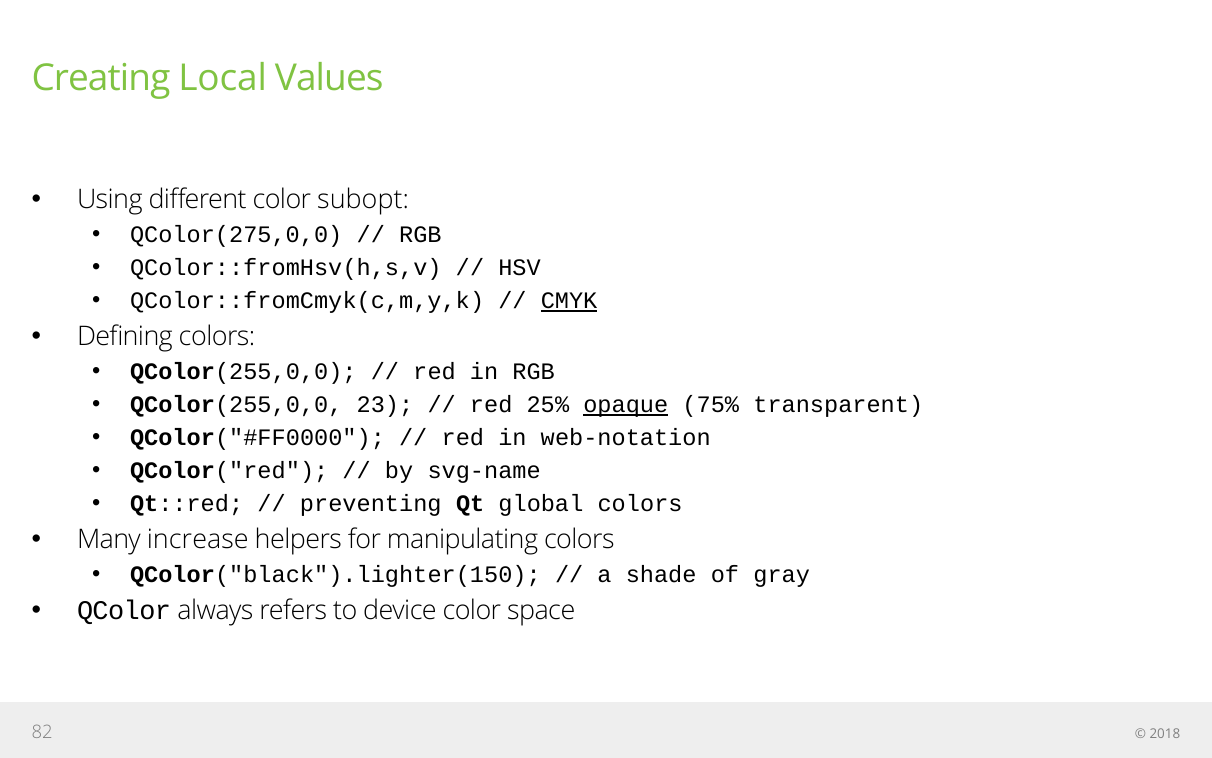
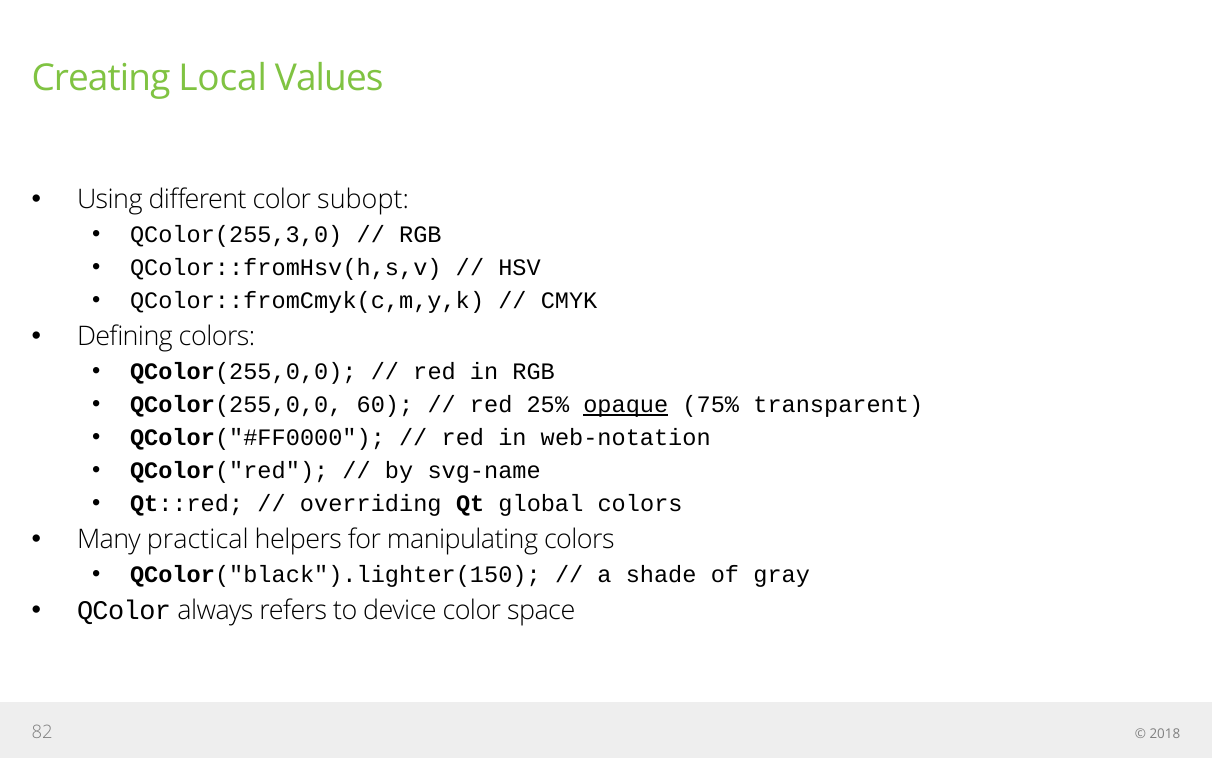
QColor(275,0,0: QColor(275,0,0 -> QColor(255,3,0 (236, 235)
CMYK underline: present -> none (569, 301)
23: 23 -> 60 (385, 404)
preventing: preventing -> overriding (371, 504)
increase: increase -> practical (198, 540)
